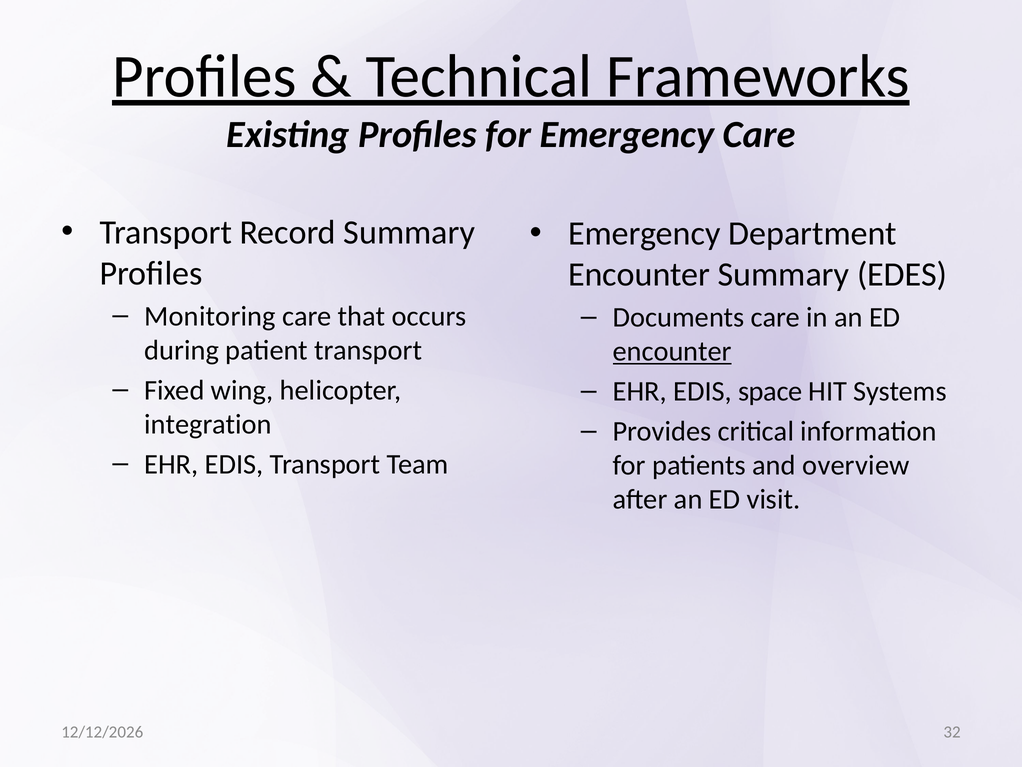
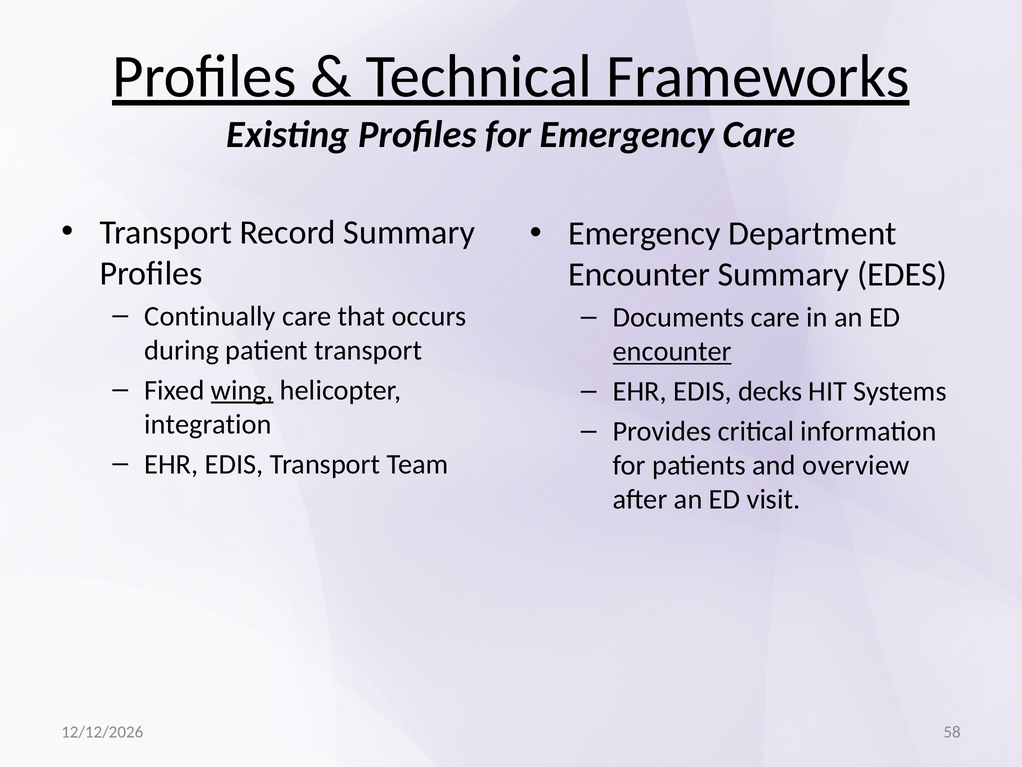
Monitoring: Monitoring -> Continually (210, 316)
wing underline: none -> present (242, 390)
space: space -> decks (770, 391)
32: 32 -> 58 (952, 732)
